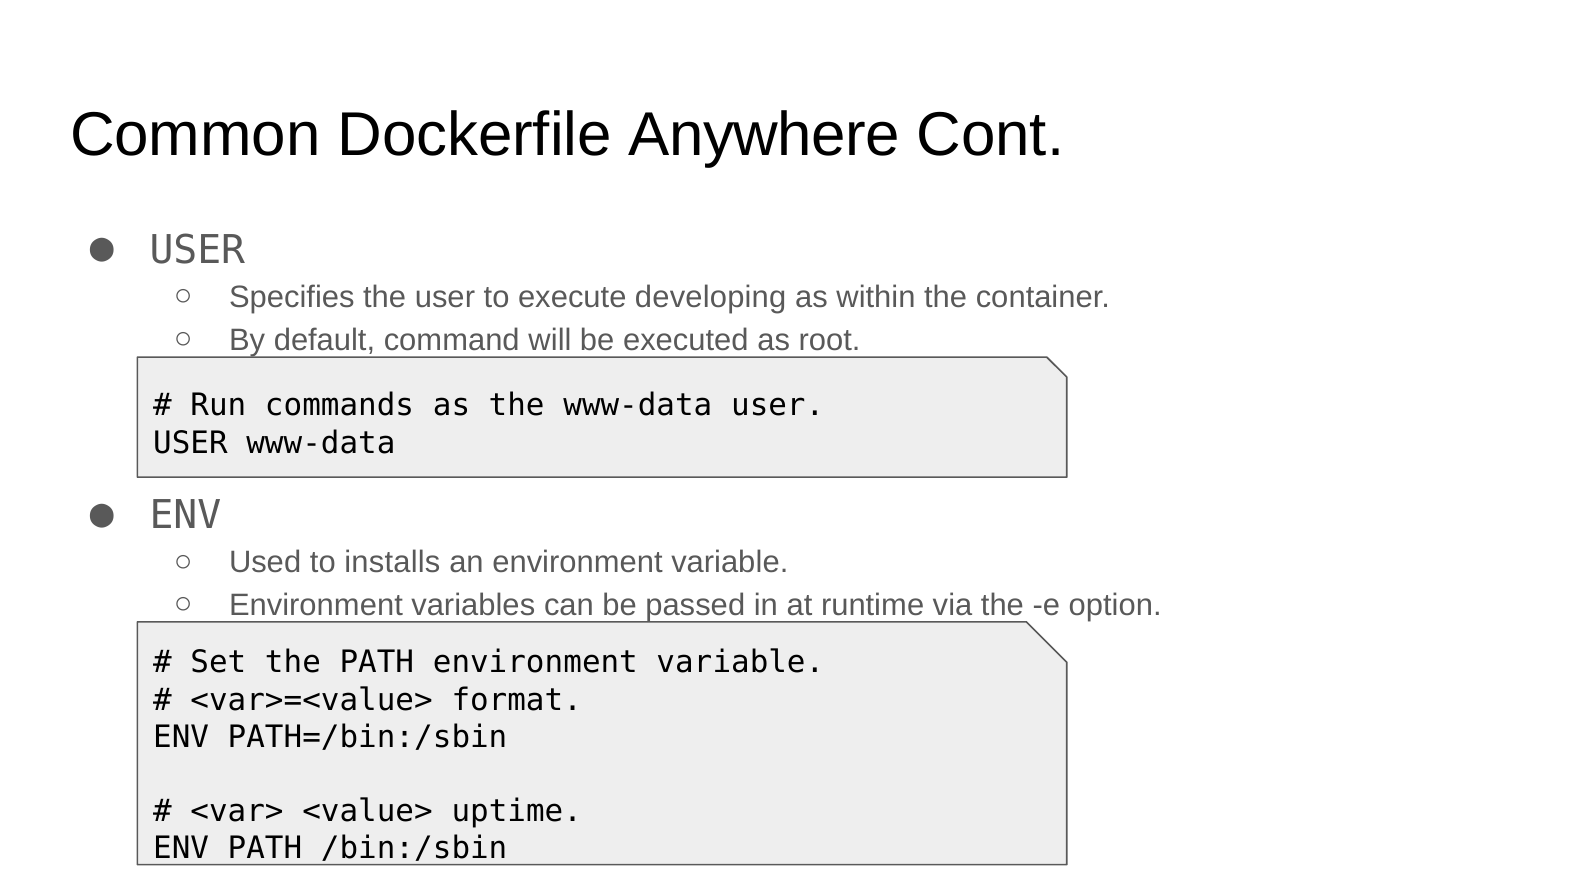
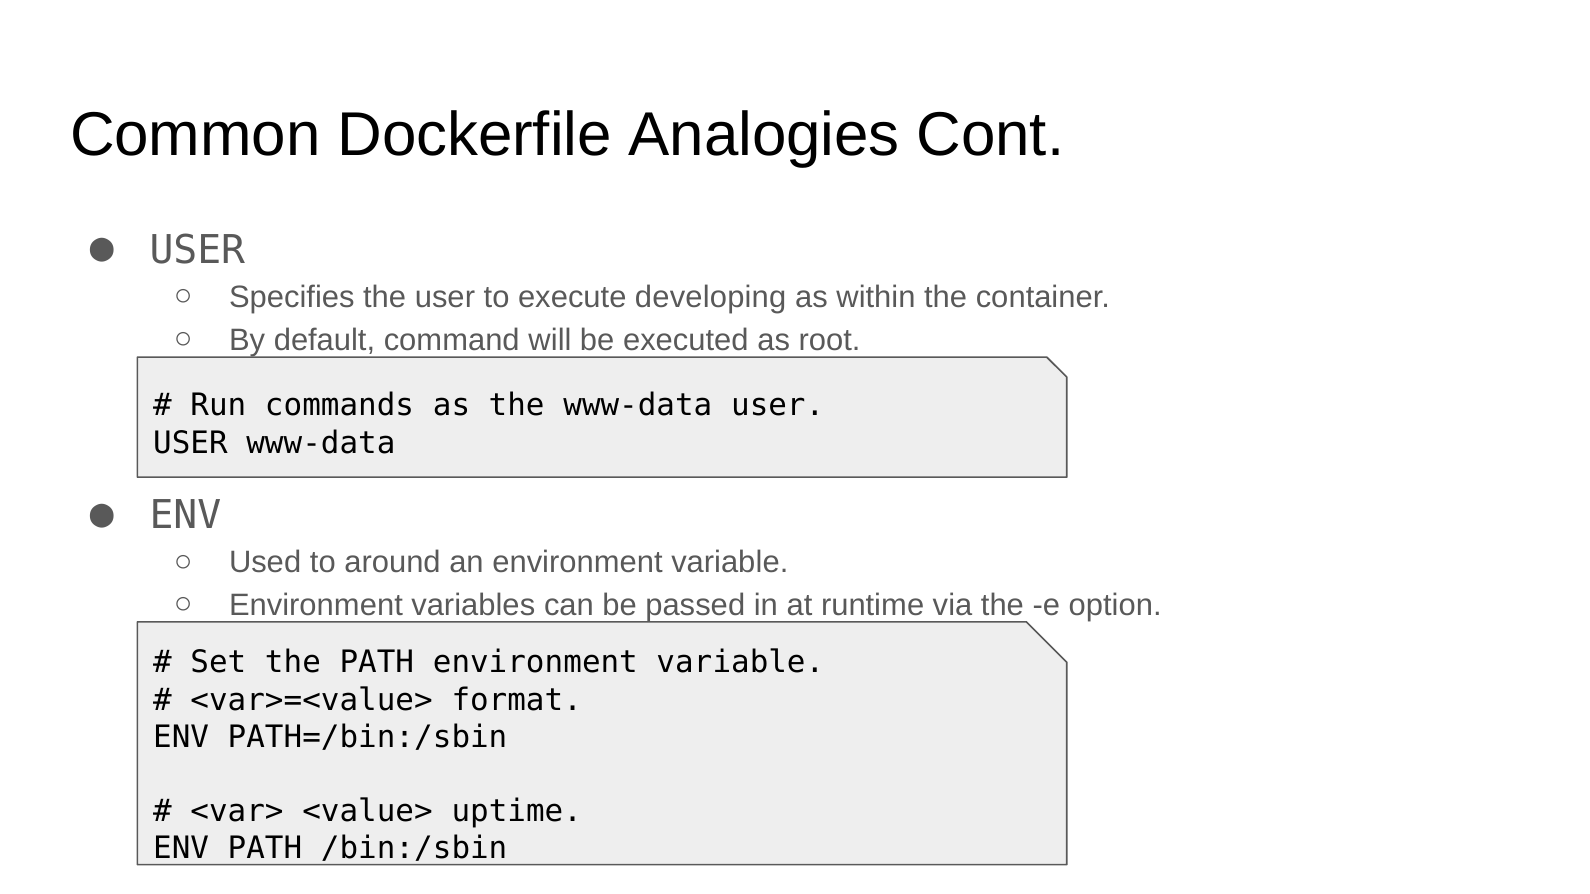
Anywhere: Anywhere -> Analogies (764, 135)
installs: installs -> around (392, 563)
